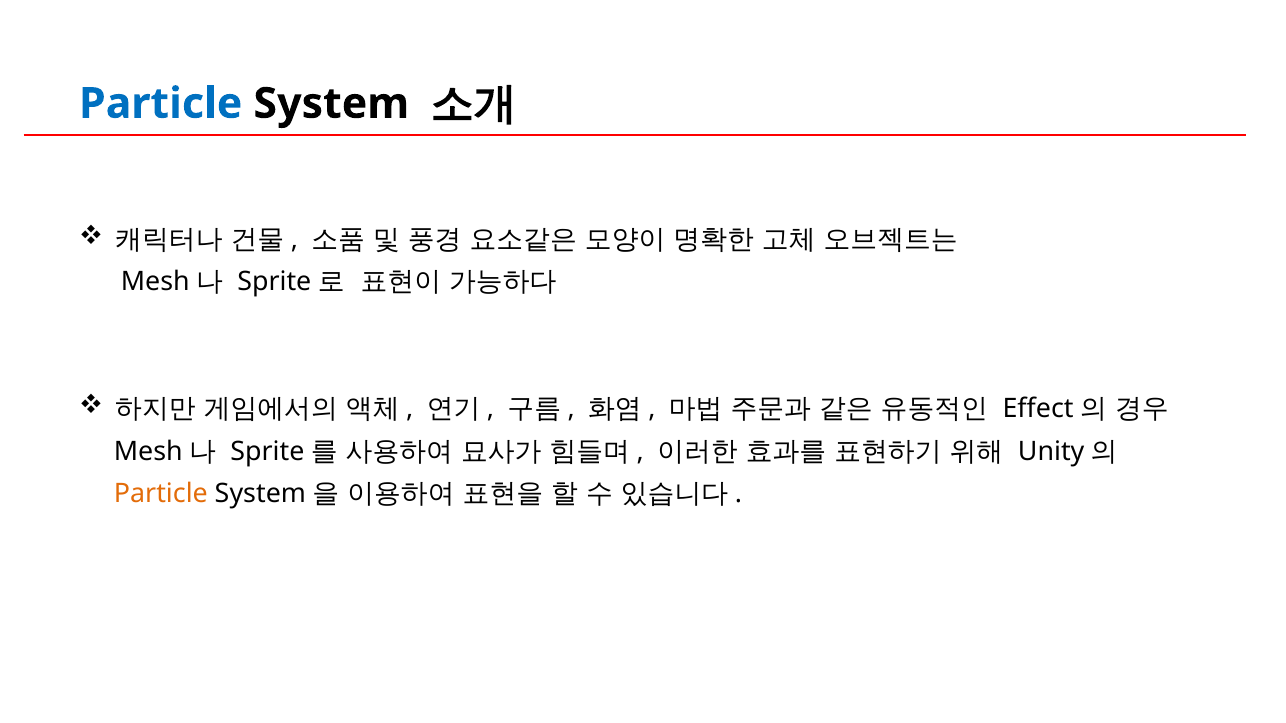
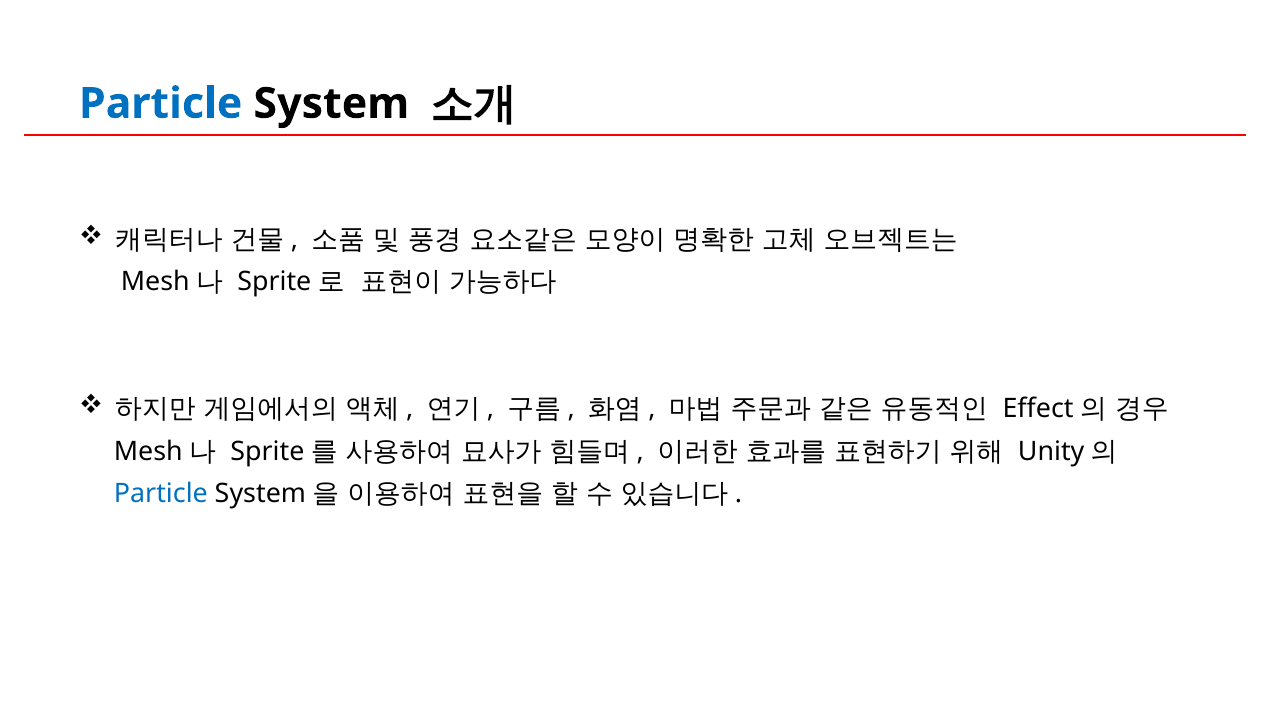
Particle colour: orange -> blue (161, 494)
